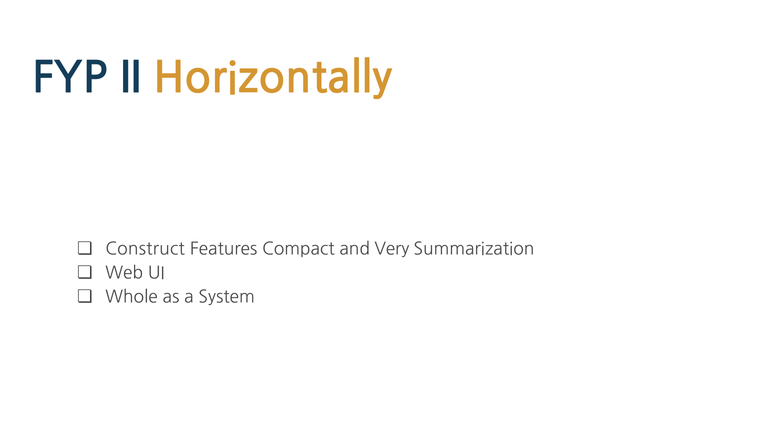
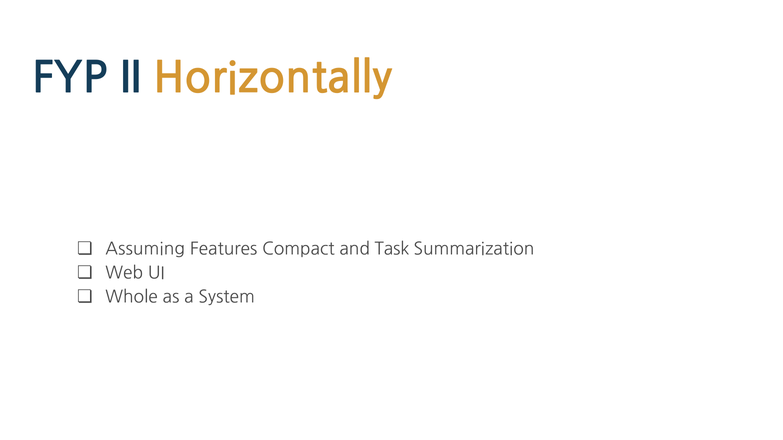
Construct: Construct -> Assuming (145, 249)
Very: Very -> Task (392, 249)
